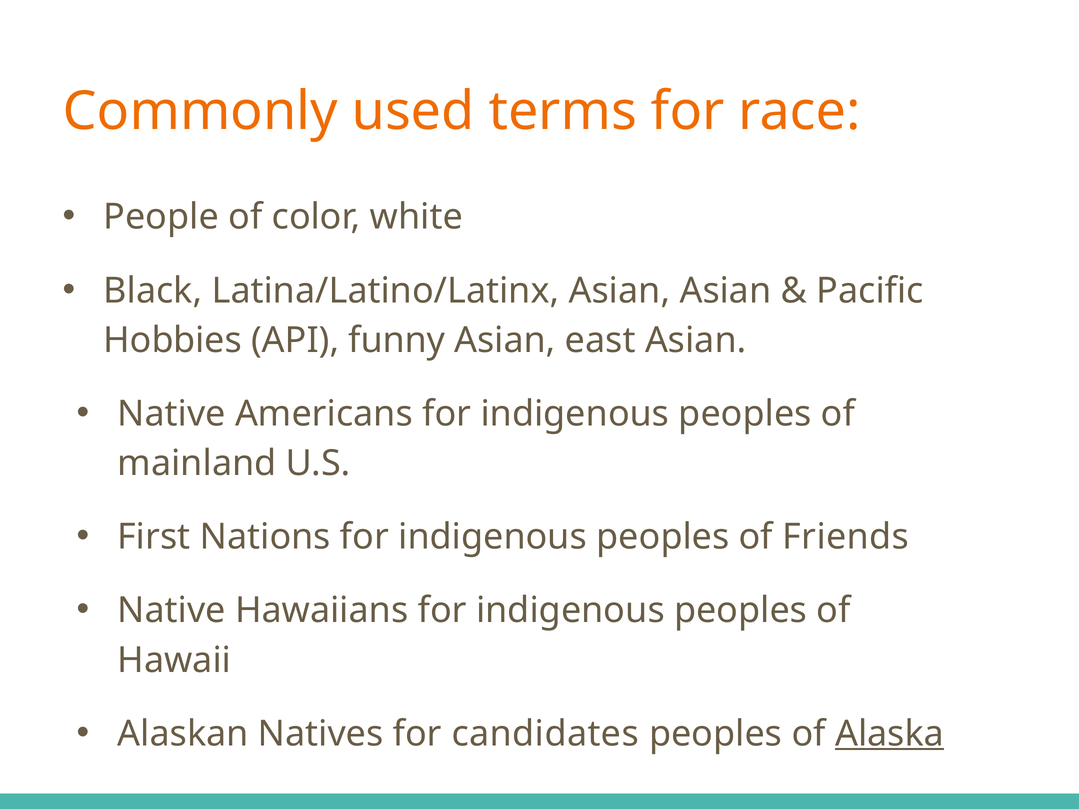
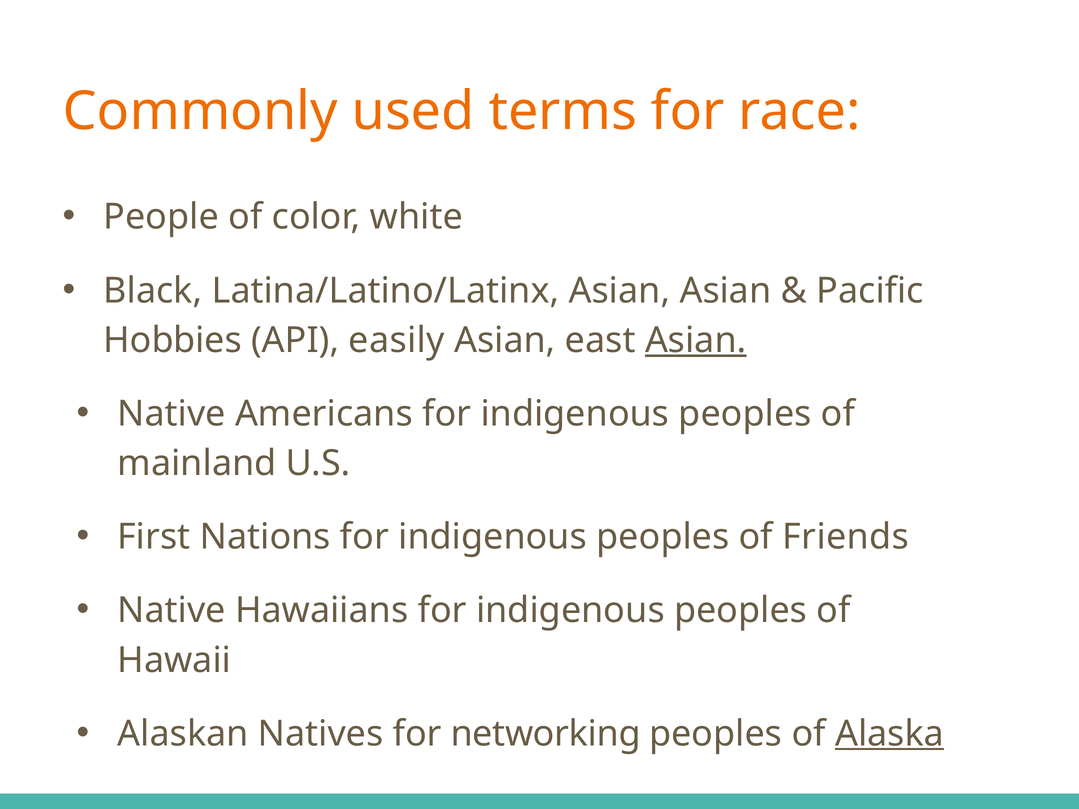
funny: funny -> easily (397, 340)
Asian underline: none -> present (696, 340)
candidates: candidates -> networking (546, 734)
